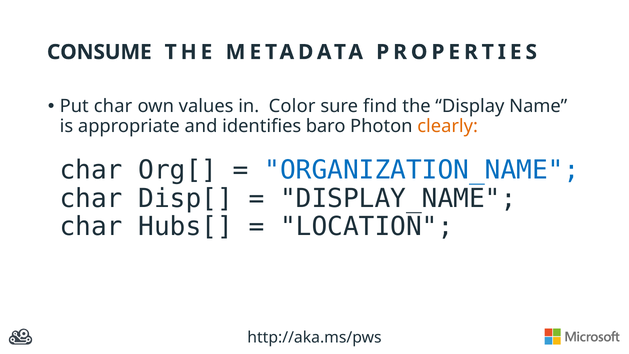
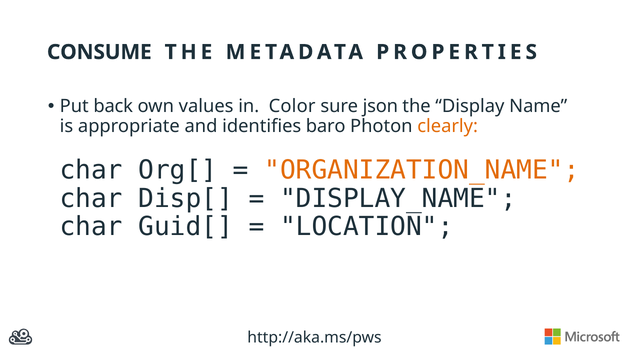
Put char: char -> back (113, 106)
find: find -> json (380, 106)
ORGANIZATION_NAME colour: blue -> orange (422, 170)
Hubs[: Hubs[ -> Guid[ (186, 227)
